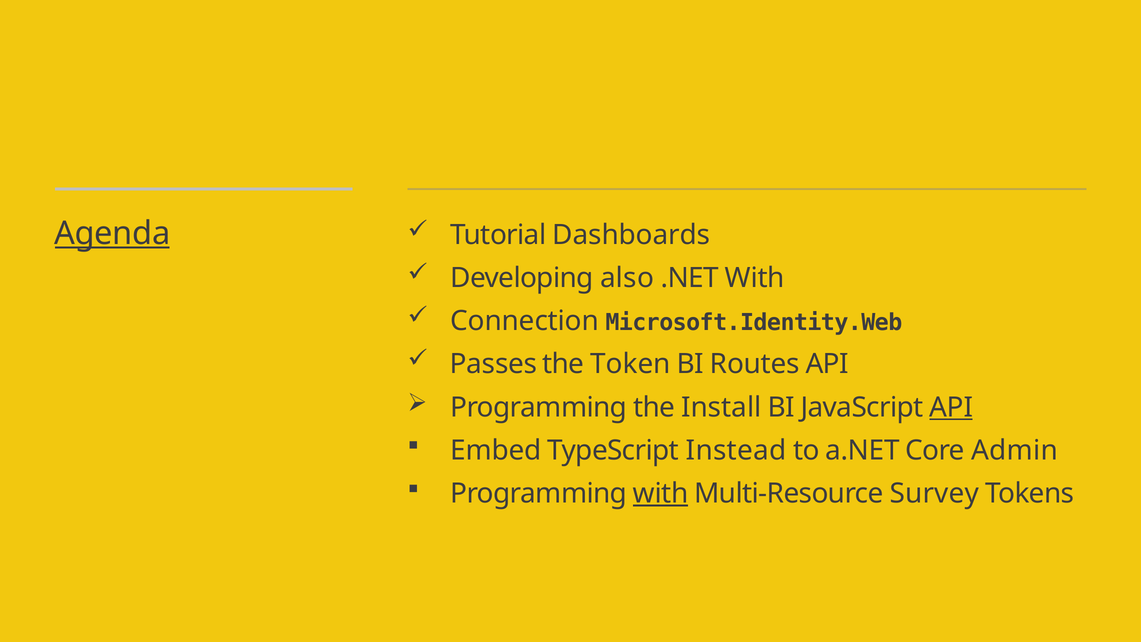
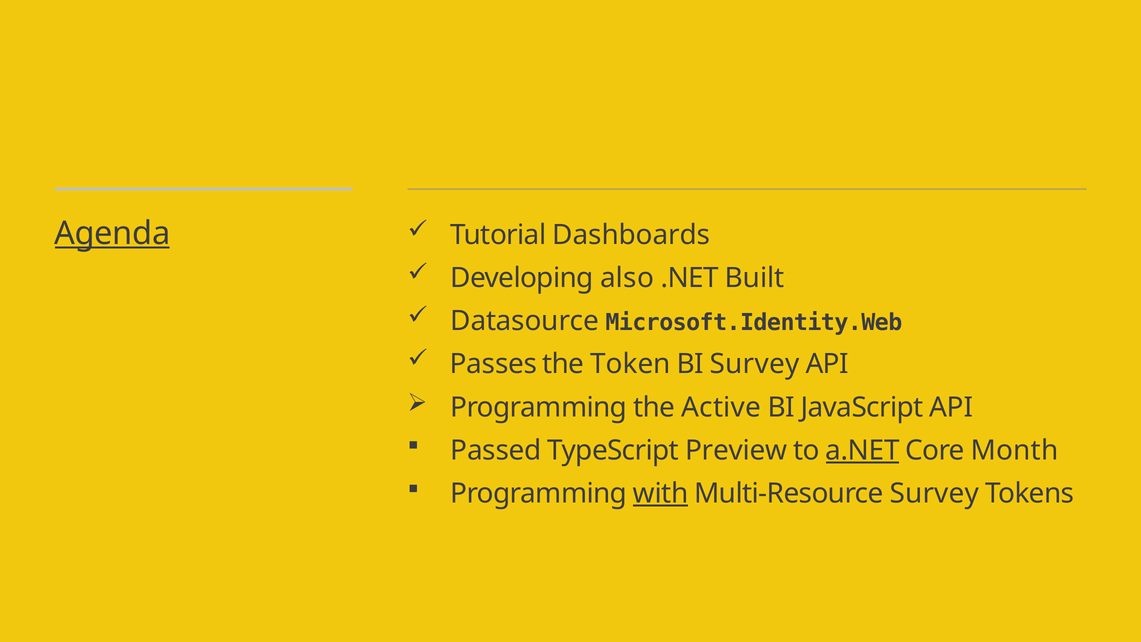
.NET With: With -> Built (755, 278)
Connection: Connection -> Datasource (525, 321)
BI Routes: Routes -> Survey (755, 364)
Install: Install -> Active (721, 407)
API underline: present -> none (951, 407)
Embed: Embed -> Passed (496, 450)
Instead: Instead -> Preview (736, 450)
a.NET underline: none -> present (863, 450)
Admin: Admin -> Month (1015, 450)
